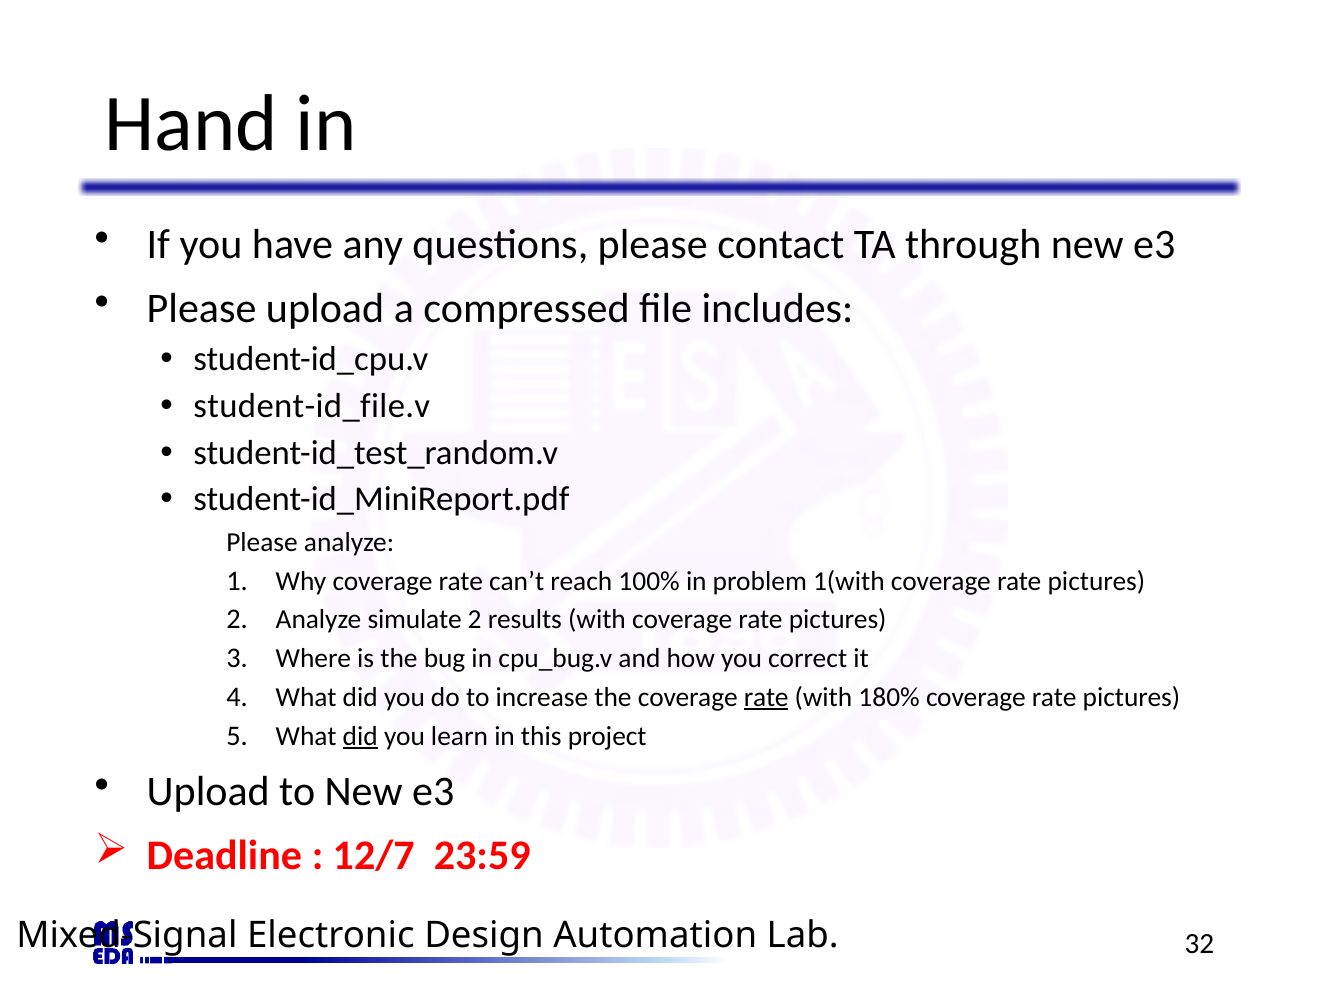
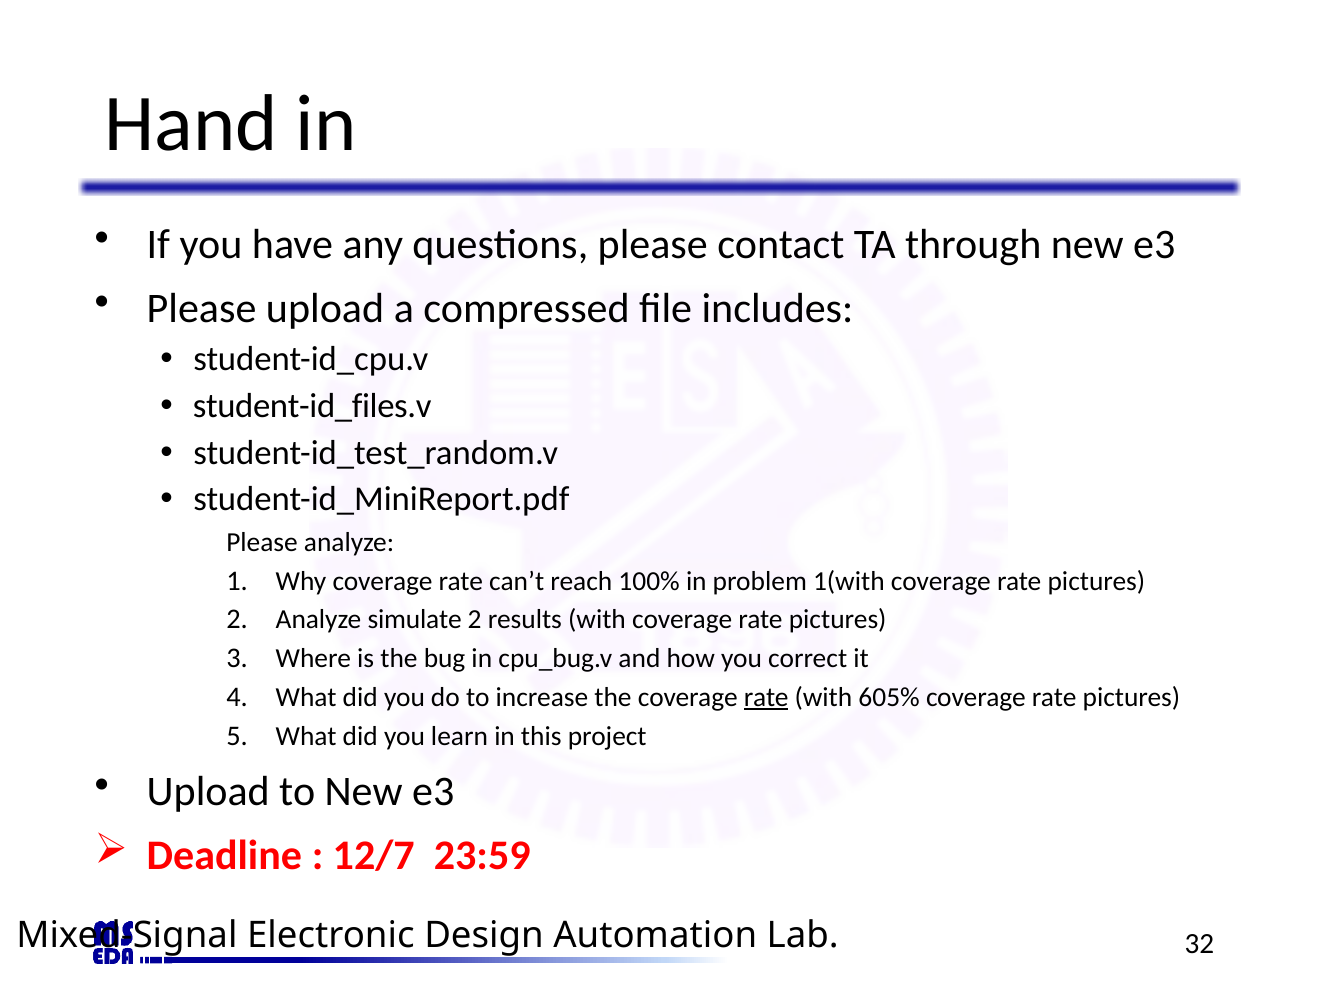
student-id_file.v: student-id_file.v -> student-id_files.v (312, 406)
180%: 180% -> 605% (889, 697)
did underline: present -> none (360, 736)
